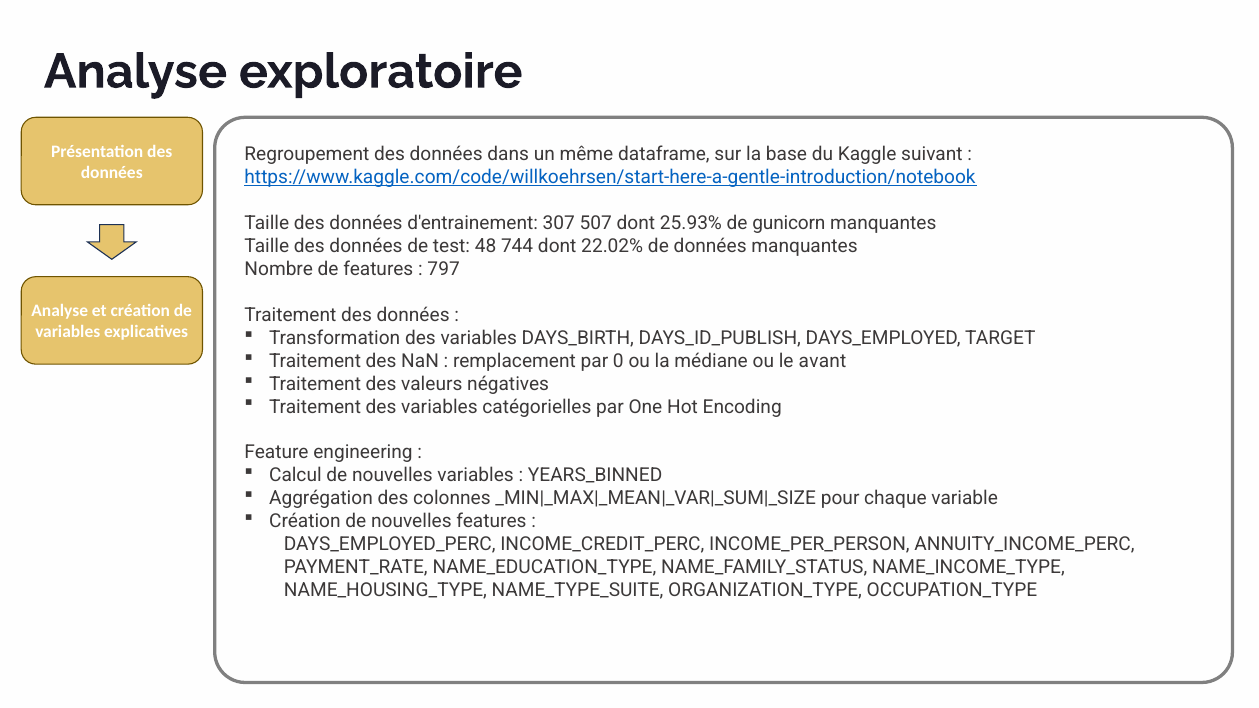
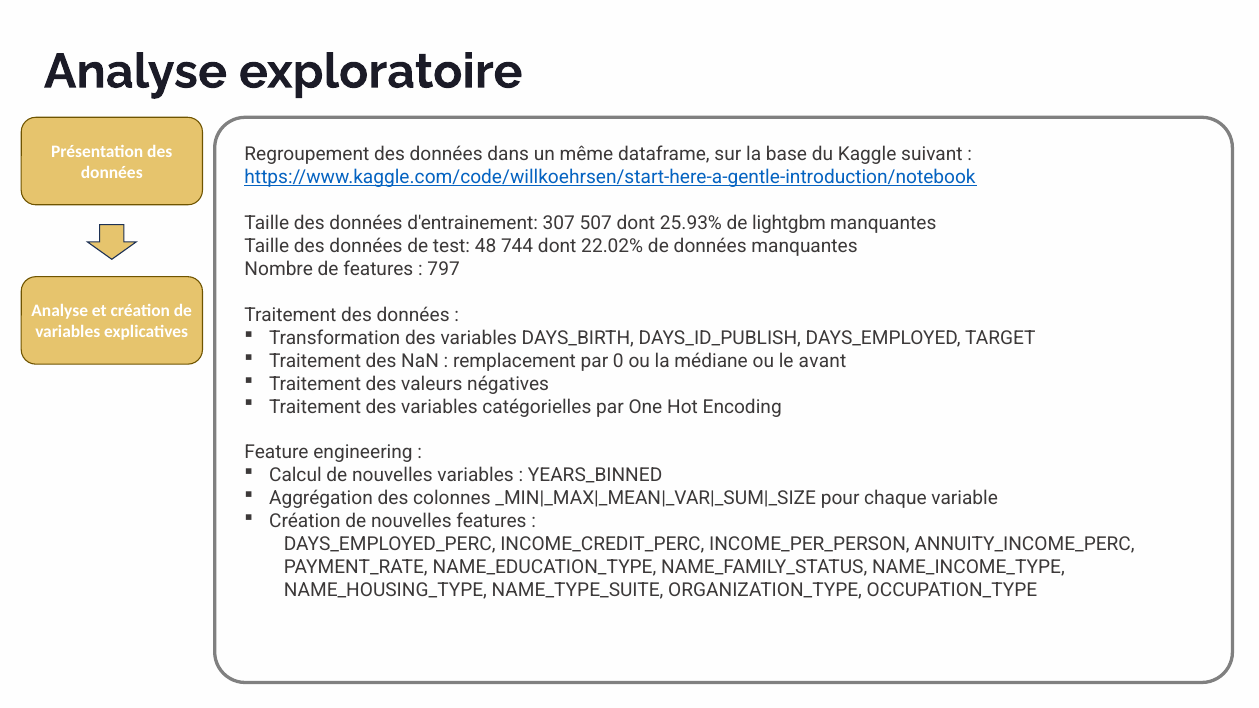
gunicorn: gunicorn -> lightgbm (789, 223)
